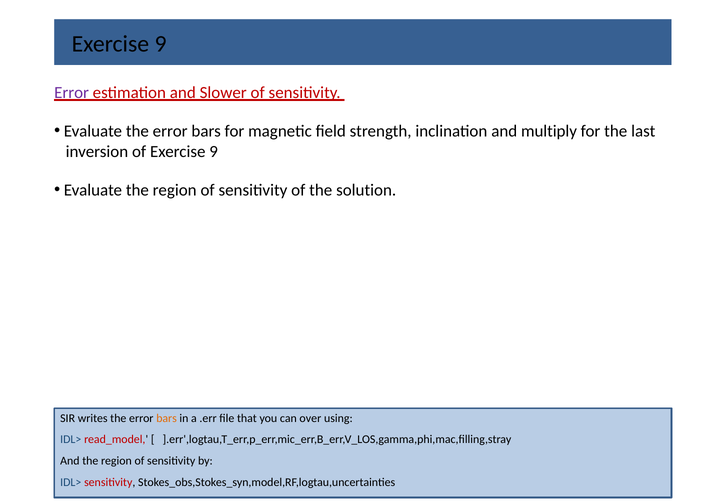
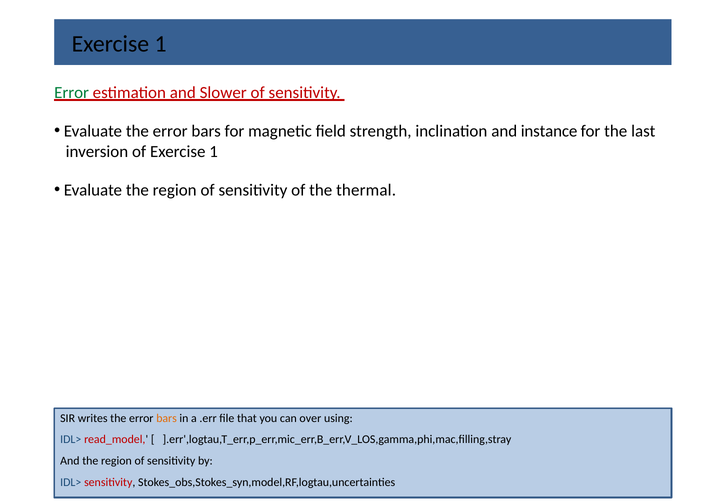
9: 9 -> 1 (161, 44)
Error colour: purple -> green (72, 93)
multiply: multiply -> instance (549, 131)
of Exercise 9: 9 -> 1 (214, 152)
solution: solution -> thermal (366, 190)
